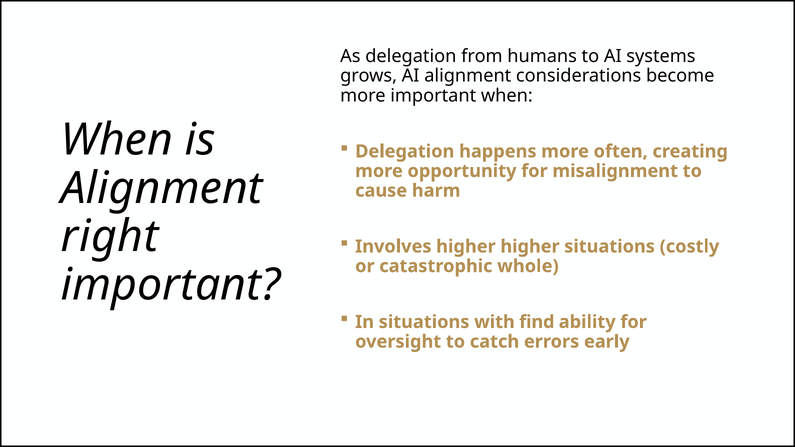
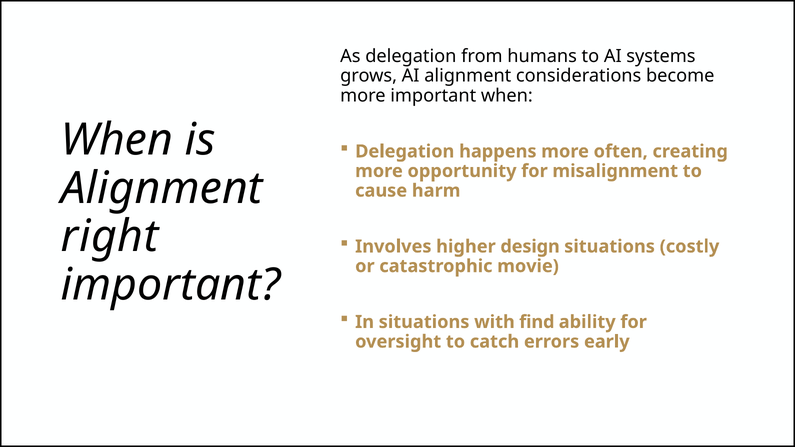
higher higher: higher -> design (530, 247)
whole: whole -> movie (528, 266)
